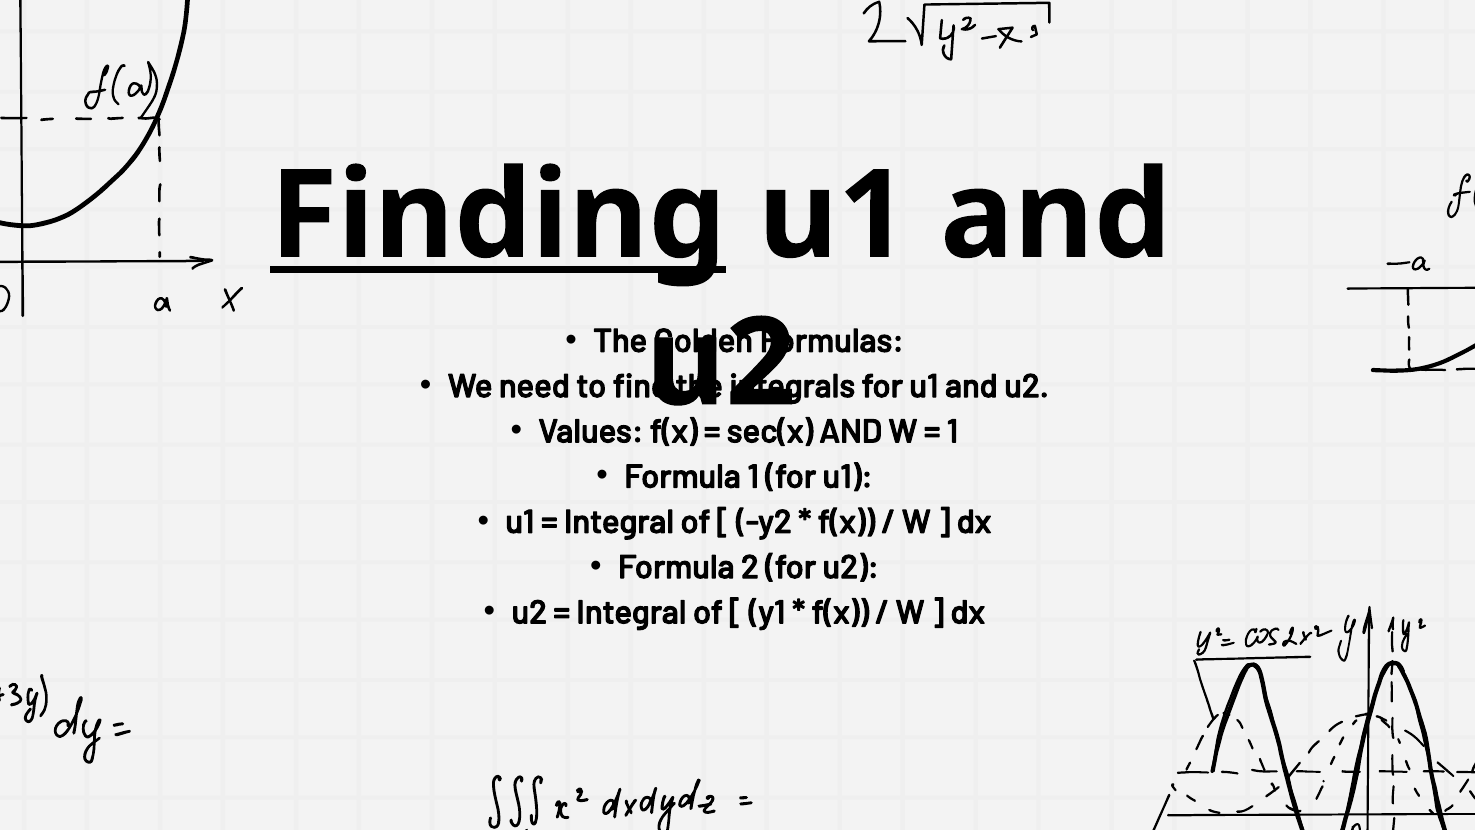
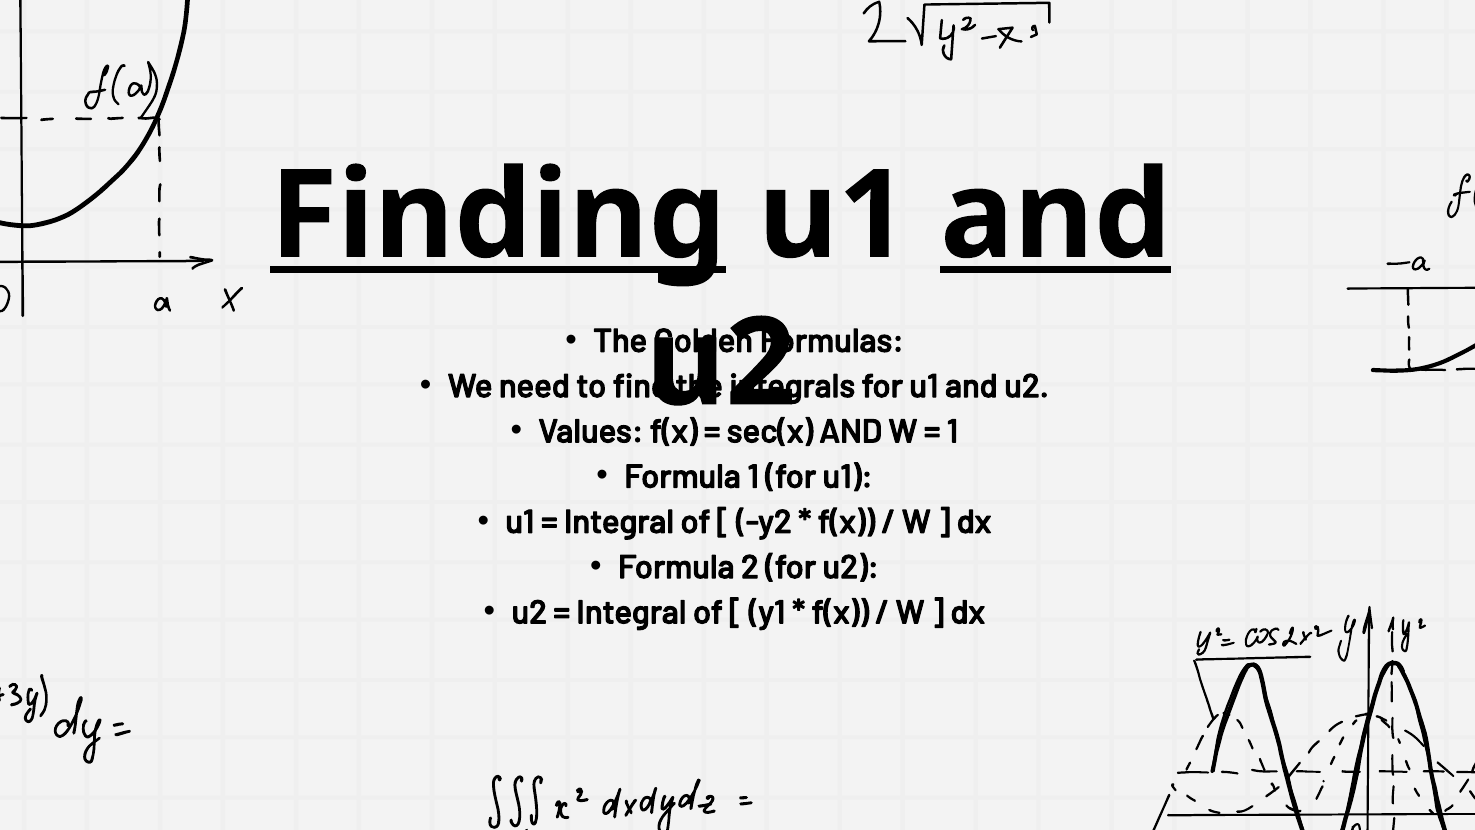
and underline: none -> present (1056, 216)
